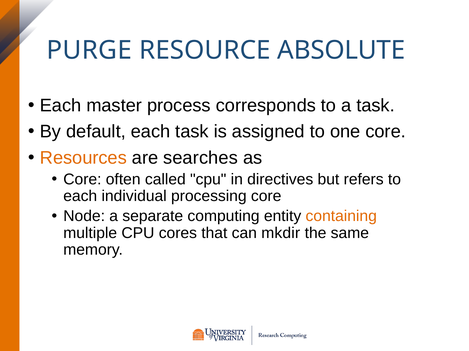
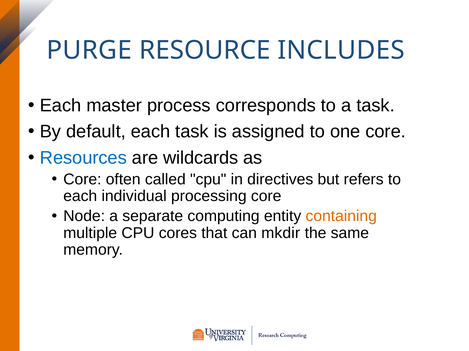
ABSOLUTE: ABSOLUTE -> INCLUDES (341, 50)
Resources colour: orange -> blue (83, 158)
searches: searches -> wildcards (201, 158)
